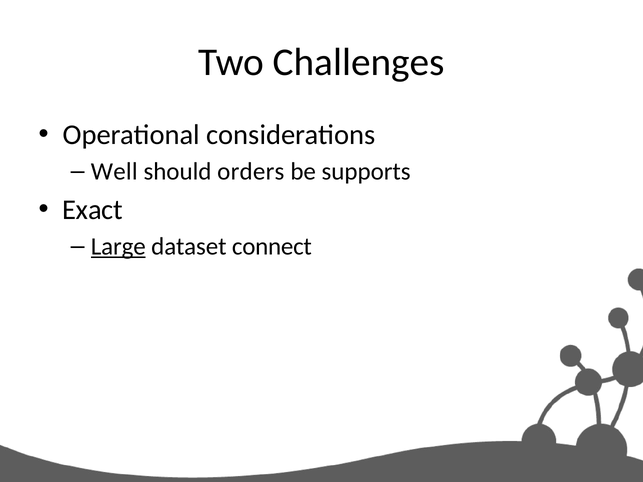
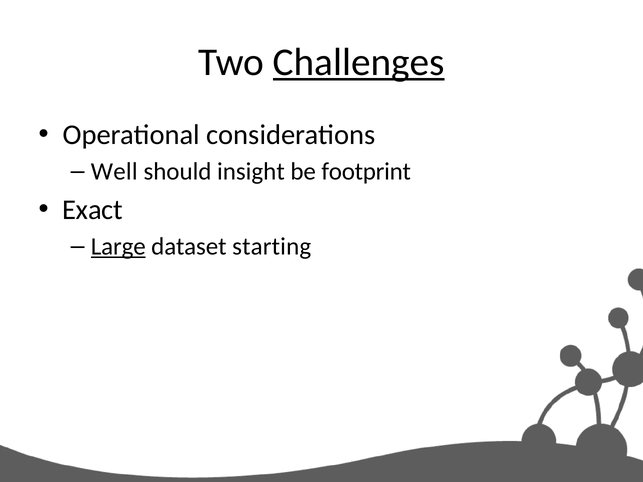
Challenges underline: none -> present (359, 62)
orders: orders -> insight (251, 172)
supports: supports -> footprint (366, 172)
connect: connect -> starting (272, 247)
